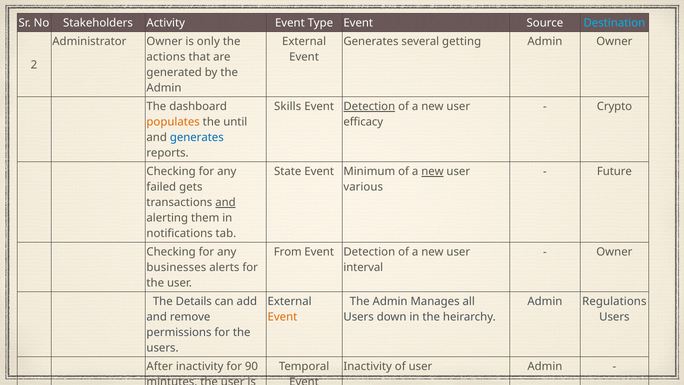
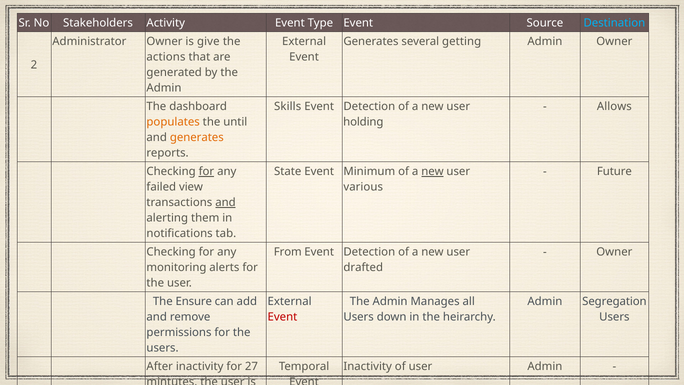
only: only -> give (208, 42)
Detection underline: present -> none (369, 106)
Crypto: Crypto -> Allows (614, 106)
efficacy: efficacy -> holding (363, 122)
generates colour: blue -> orange (197, 138)
for underline: none -> present (206, 171)
gets: gets -> view (191, 187)
businesses: businesses -> monitoring (176, 267)
interval: interval -> drafted (363, 267)
Details: Details -> Ensure (194, 301)
Regulations: Regulations -> Segregation (614, 301)
Event colour: orange -> red (282, 317)
90: 90 -> 27 (251, 366)
